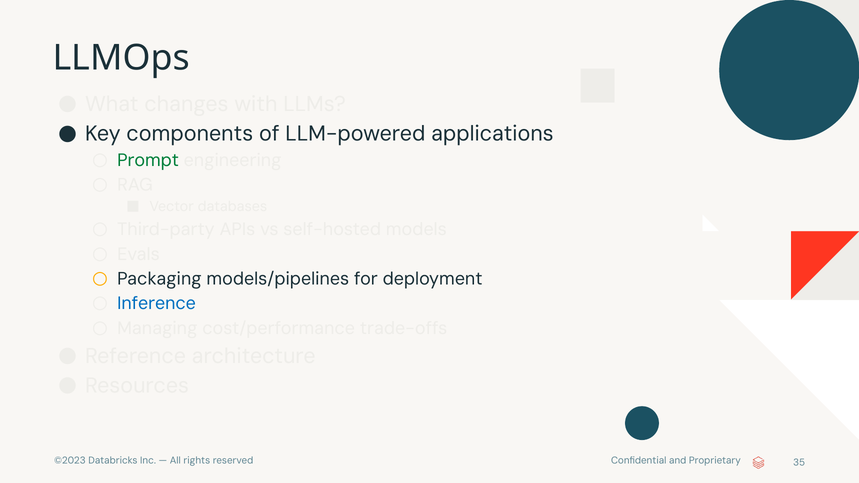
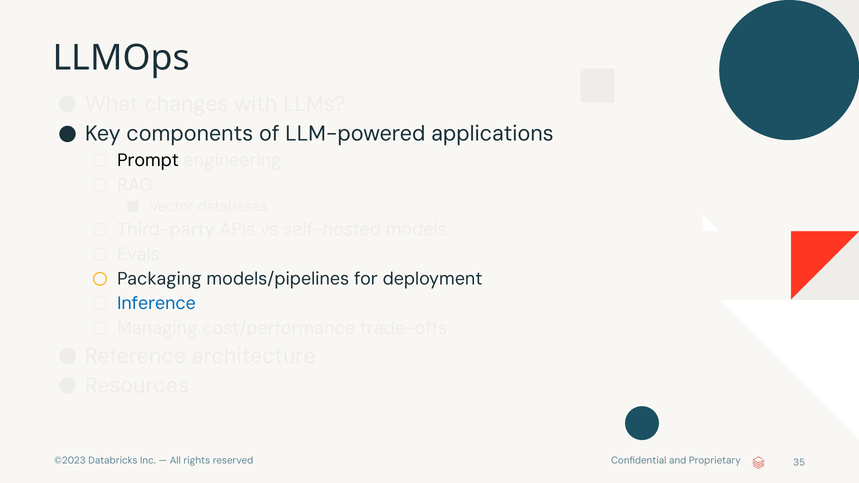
Prompt colour: green -> black (148, 160)
